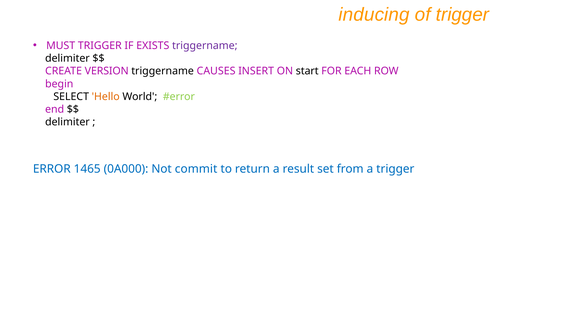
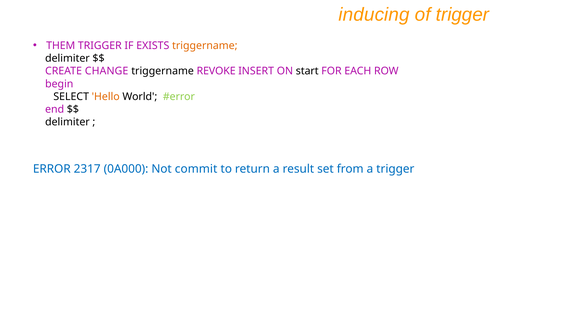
MUST: MUST -> THEM (61, 46)
triggername colour: purple -> orange (205, 46)
VERSION: VERSION -> CHANGE (107, 71)
CAUSES: CAUSES -> REVOKE (216, 71)
1465: 1465 -> 2317 (87, 169)
